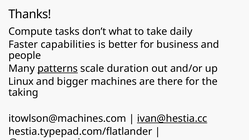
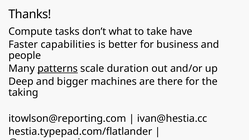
daily: daily -> have (181, 32)
Linux: Linux -> Deep (21, 82)
itowlson@machines.com: itowlson@machines.com -> itowlson@reporting.com (67, 119)
ivan@hestia.cc underline: present -> none (172, 119)
